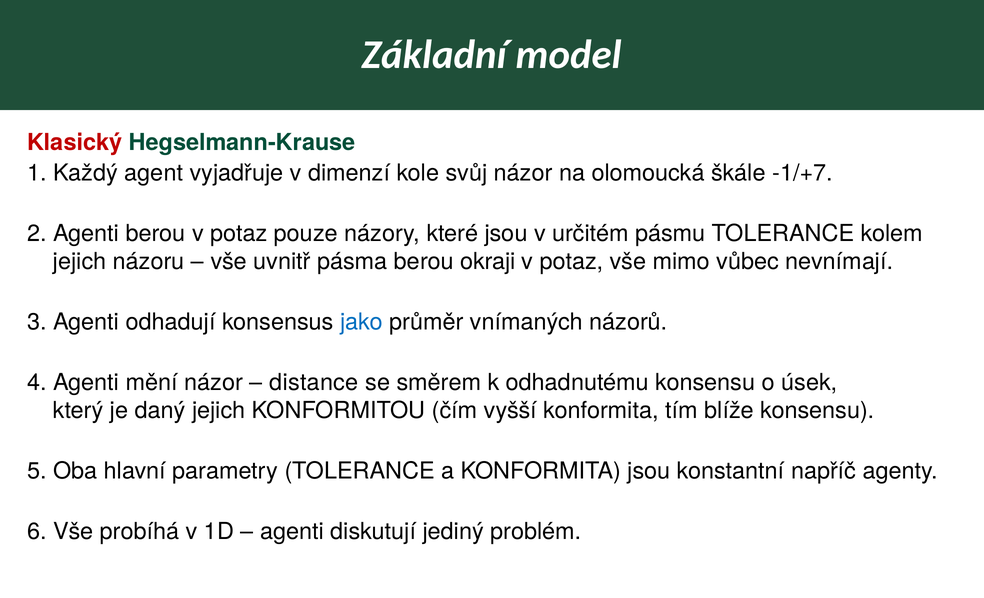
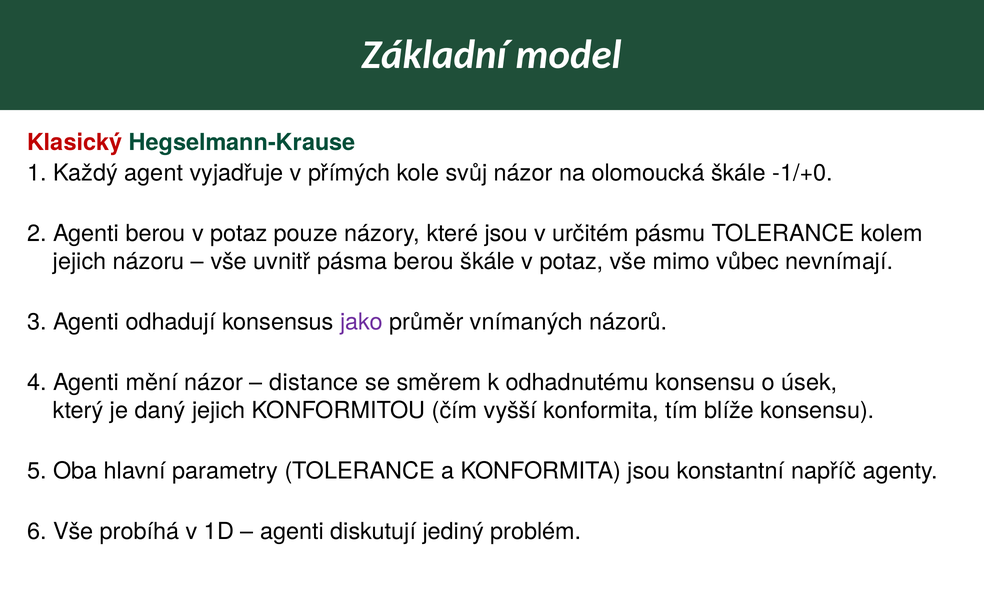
dimenzí: dimenzí -> přímých (349, 173)
-1/+7: -1/+7 -> -1/+0 (803, 173)
berou okraji: okraji -> škále (488, 262)
jako colour: blue -> purple (362, 322)
